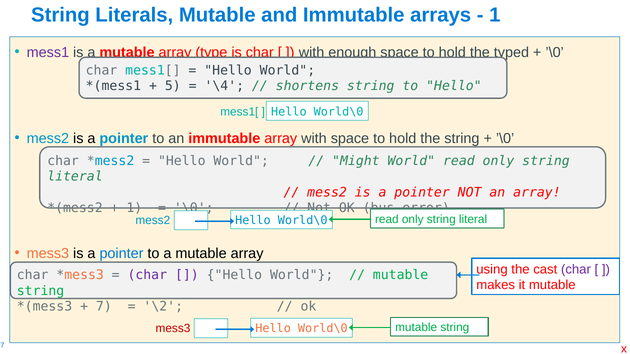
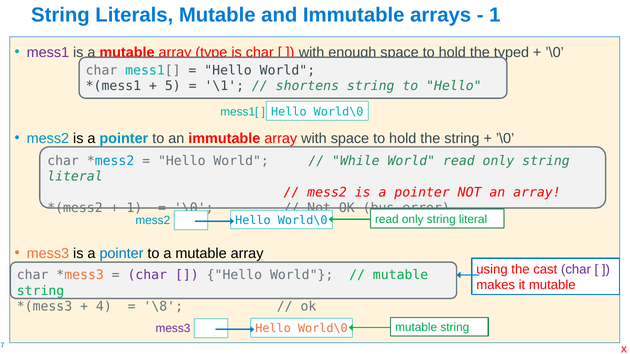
\4: \4 -> \1 (224, 86)
Might: Might -> While (356, 161)
7: 7 -> 4 (104, 307)
\2: \2 -> \8 (163, 307)
mess3 colour: red -> purple (173, 329)
